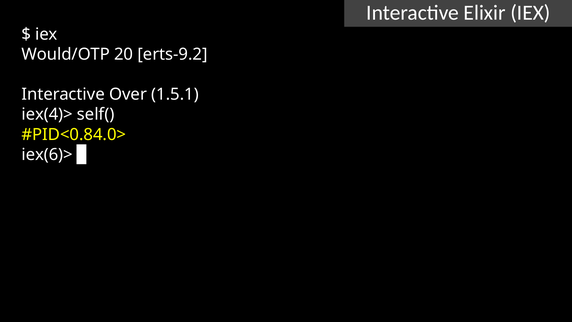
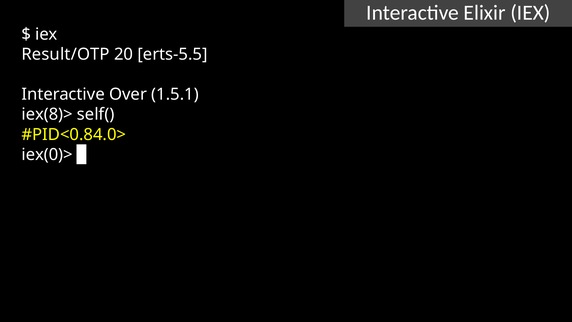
Would/OTP: Would/OTP -> Result/OTP (66, 54)
erts-9.2: erts-9.2 -> erts-5.5 (173, 54)
iex(4)>: iex(4)> -> iex(8)> (47, 114)
iex(6)>: iex(6)> -> iex(0)> (47, 154)
